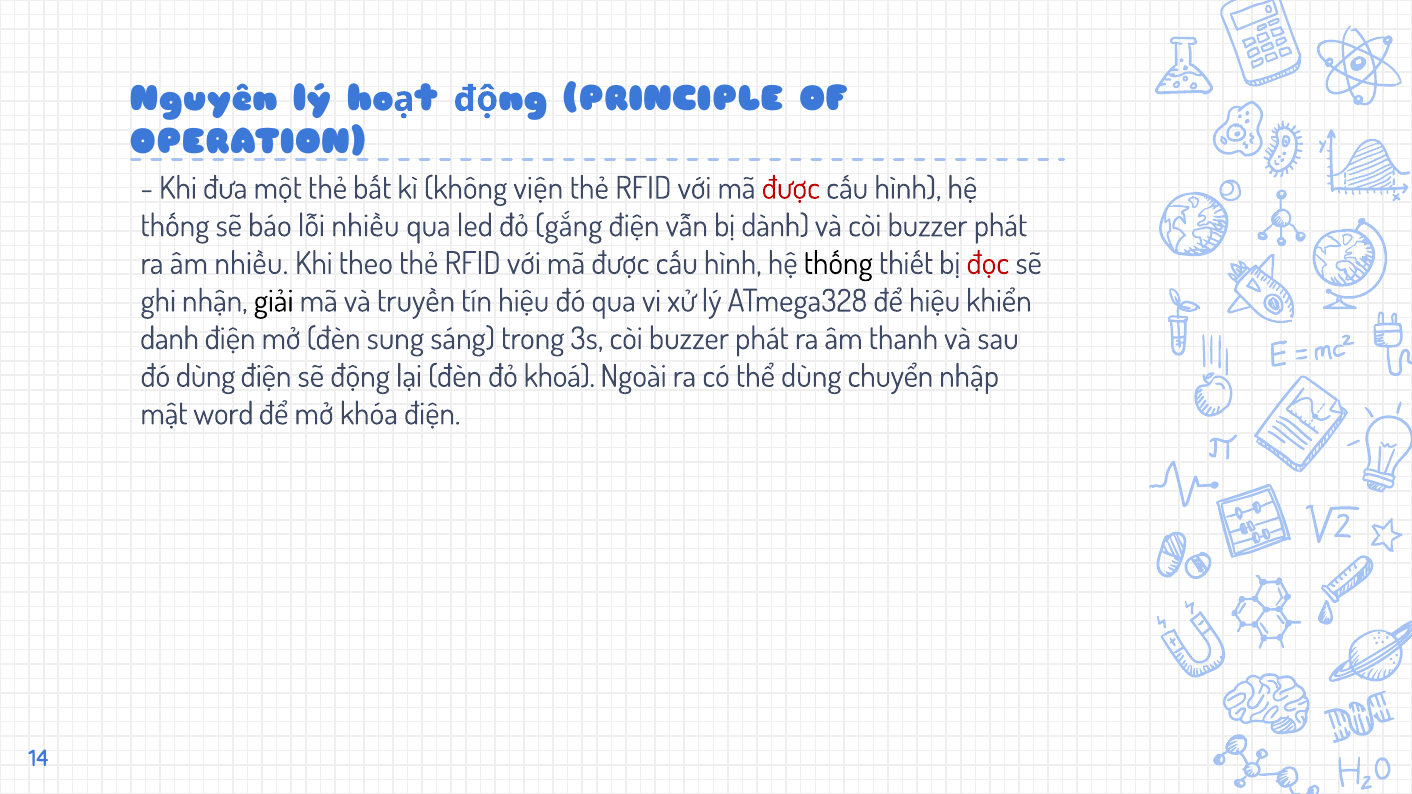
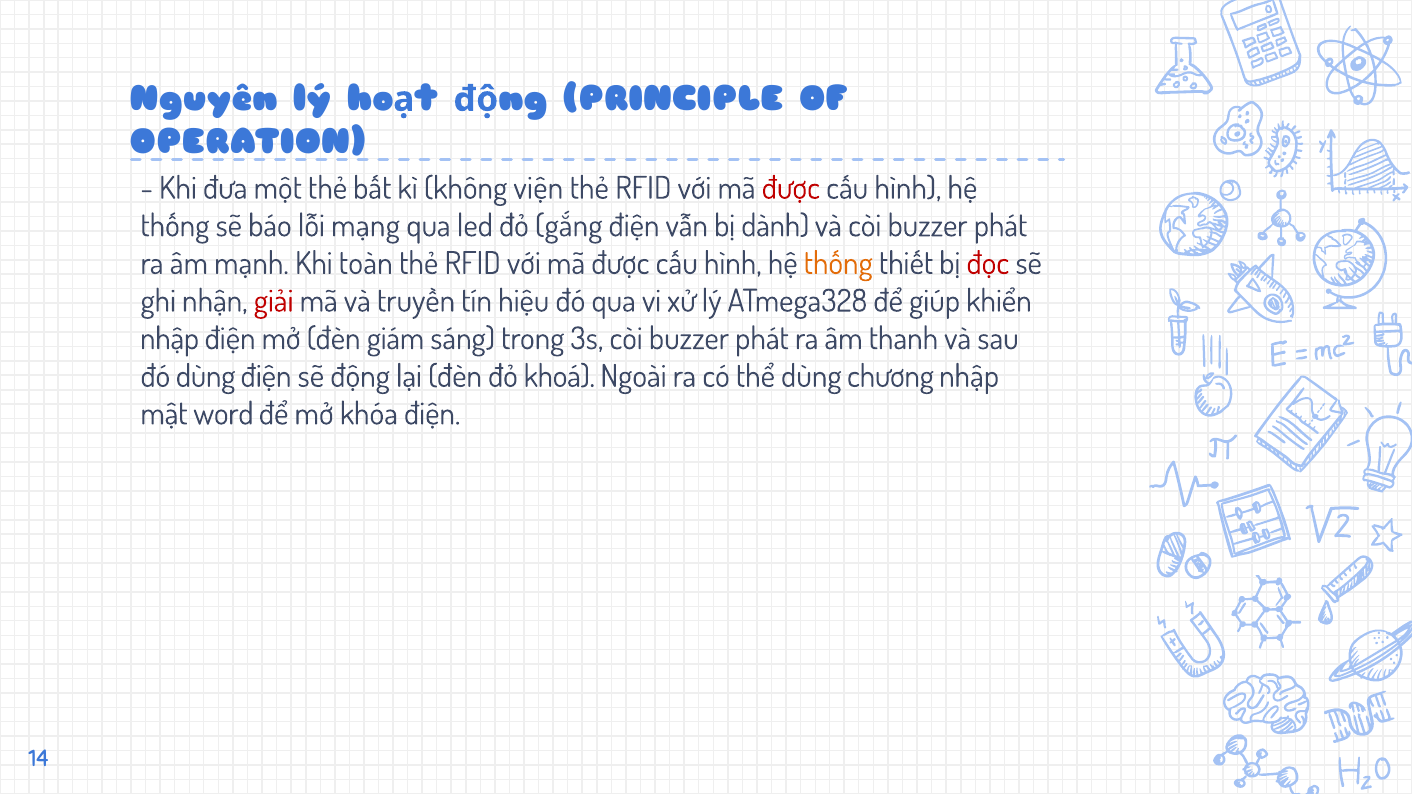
lỗi nhiều: nhiều -> mạng (365, 226)
âm nhiều: nhiều -> mạnh (251, 264)
theo: theo -> toàn (366, 264)
thống colour: black -> orange (838, 264)
giải colour: black -> red (274, 301)
để hiệu: hiệu -> giúp (935, 301)
danh: danh -> nhập (170, 339)
sung: sung -> giám (395, 339)
chuyển: chuyển -> chương (890, 377)
